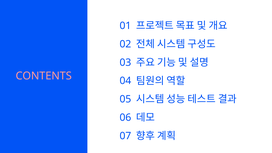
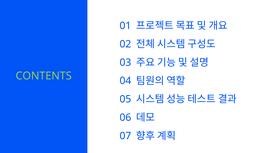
CONTENTS colour: pink -> light green (44, 76)
